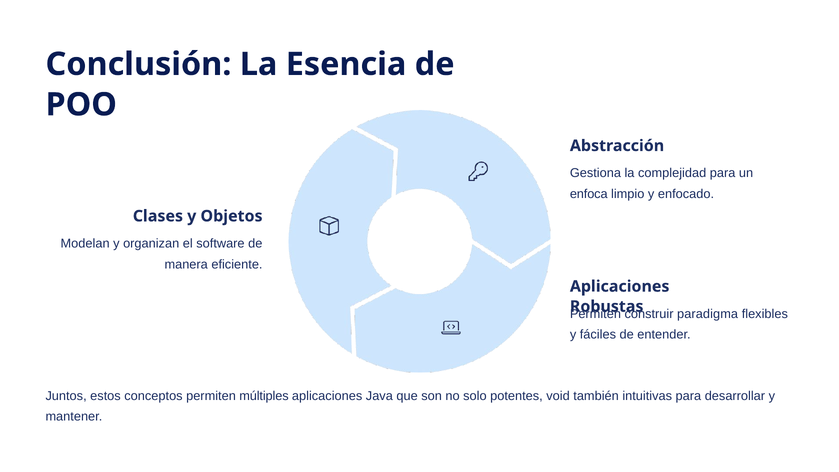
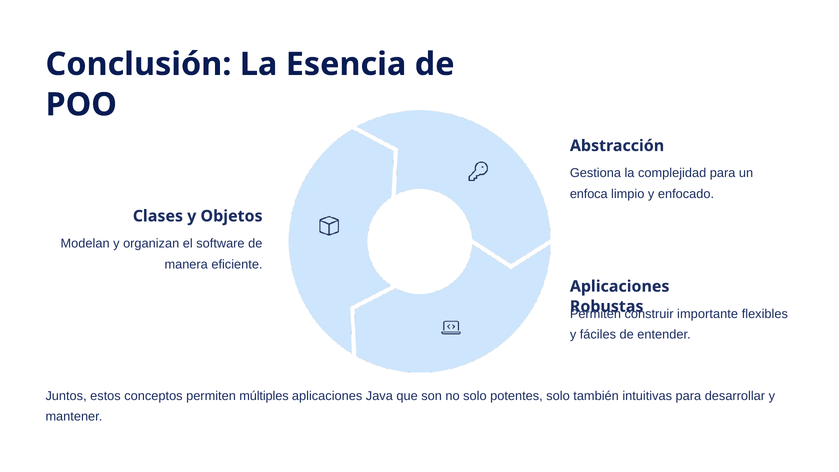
paradigma: paradigma -> importante (708, 314)
potentes void: void -> solo (558, 396)
